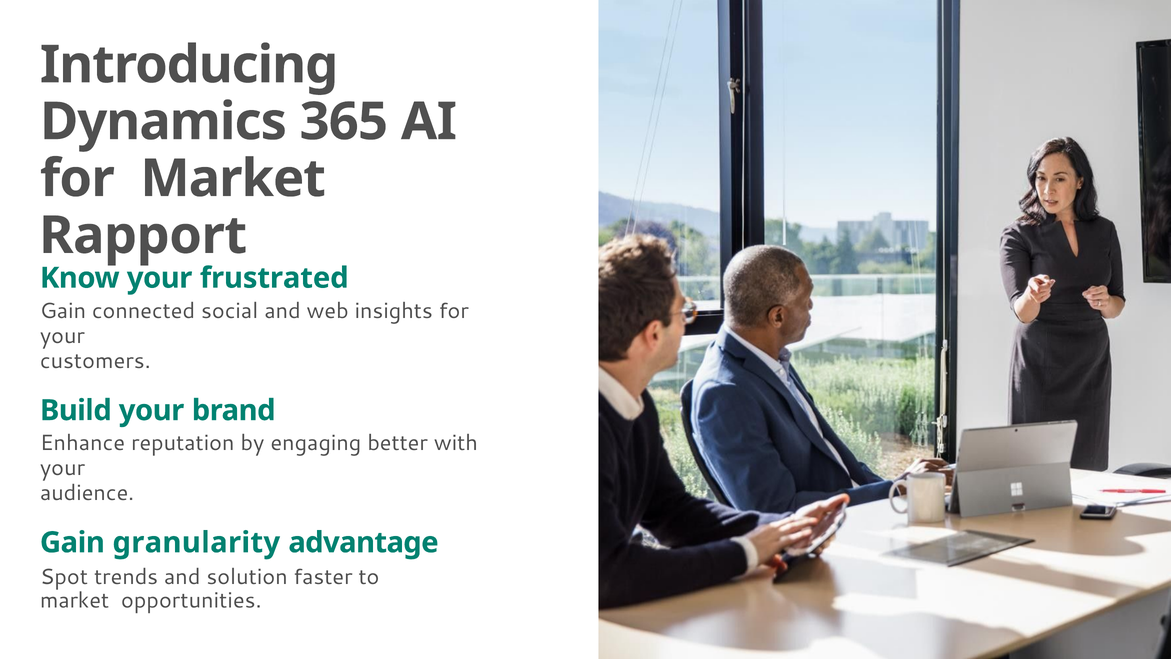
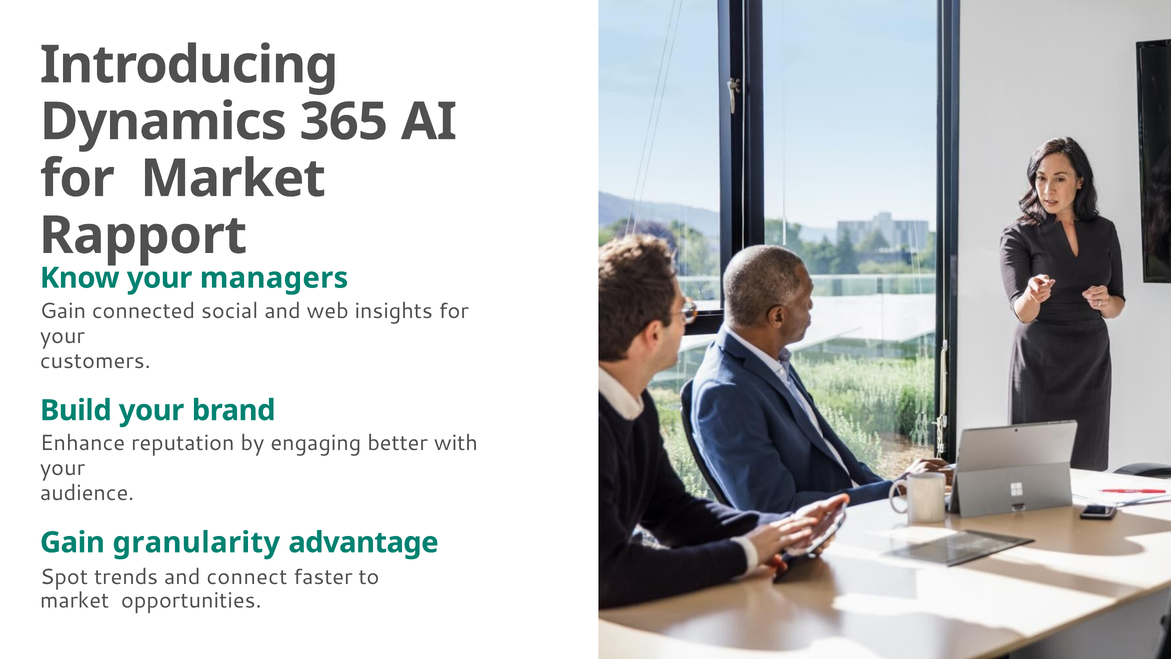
frustrated: frustrated -> managers (274, 278)
solution: solution -> connect (247, 577)
